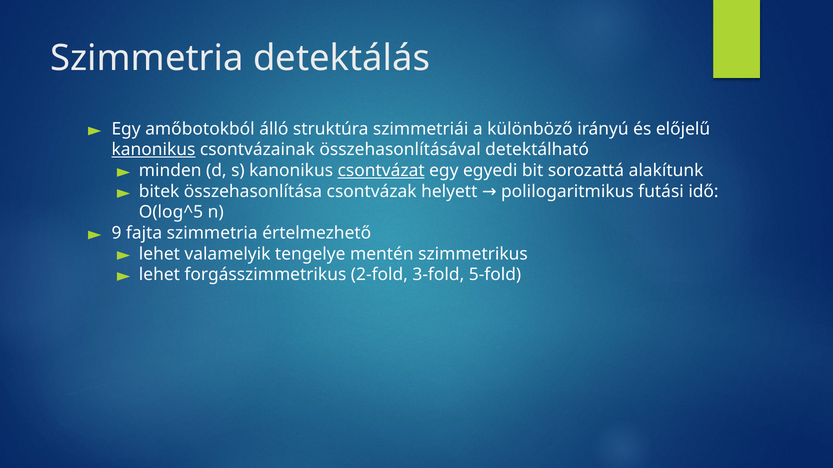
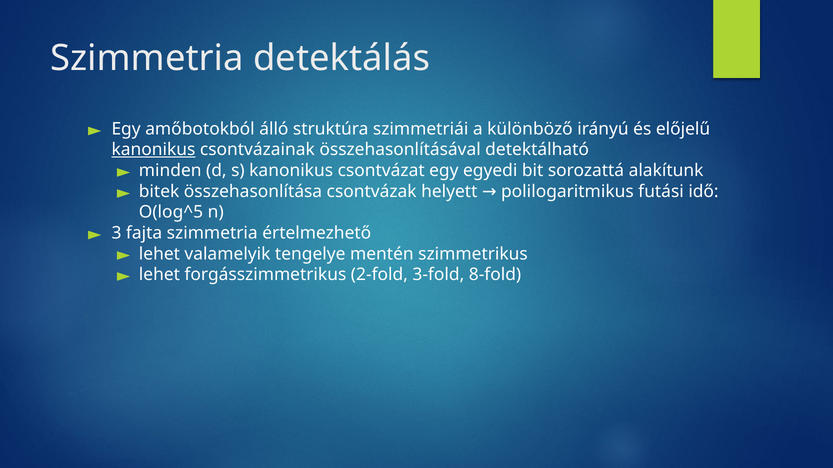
csontvázat underline: present -> none (381, 171)
9: 9 -> 3 (117, 233)
5-fold: 5-fold -> 8-fold (495, 275)
